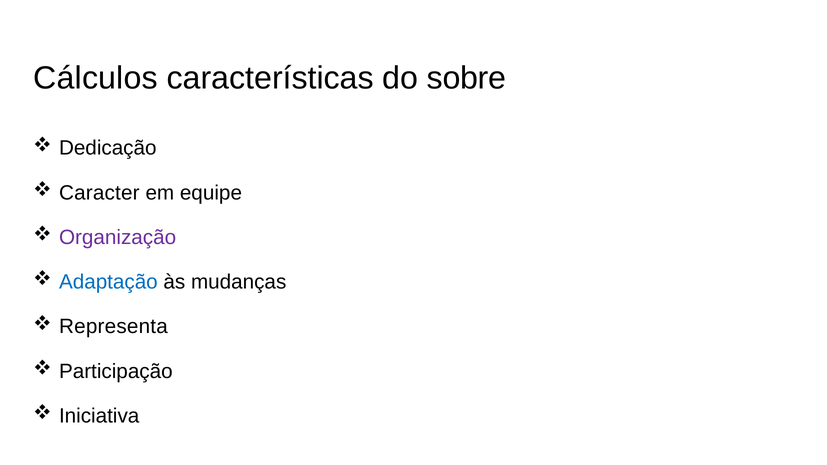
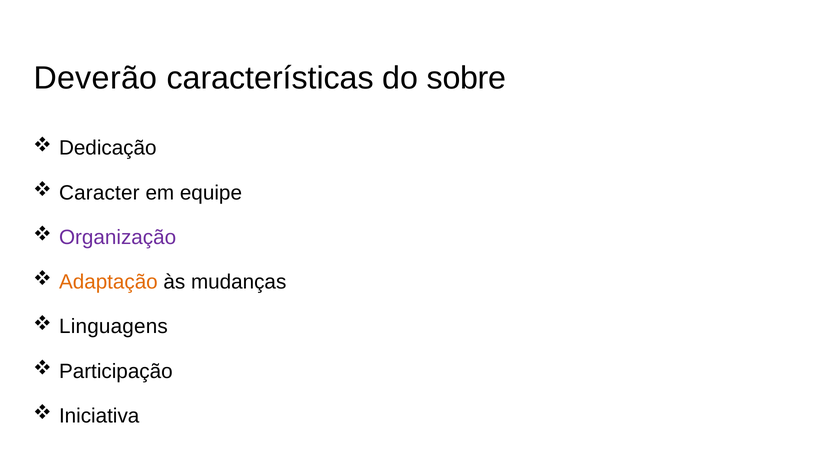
Cálculos: Cálculos -> Deverão (95, 78)
Adaptação colour: blue -> orange (108, 282)
Representa: Representa -> Linguagens (113, 327)
